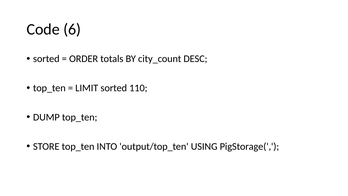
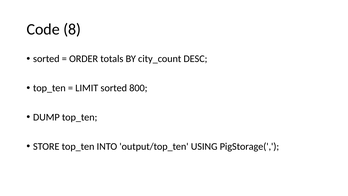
6: 6 -> 8 (72, 29)
110: 110 -> 800 (138, 88)
